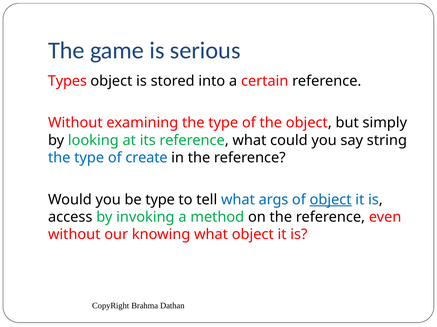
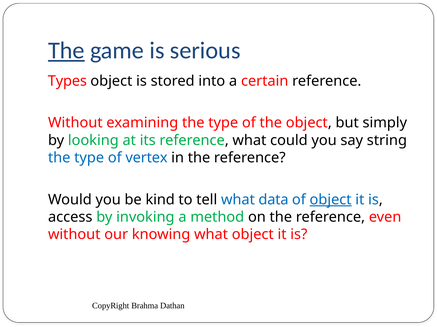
The underline: none -> present (66, 51)
create: create -> vertex (147, 158)
be type: type -> kind (160, 200)
args: args -> data (274, 200)
